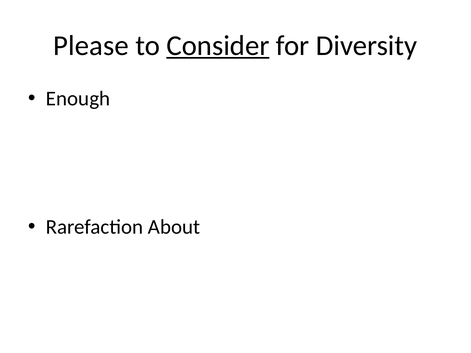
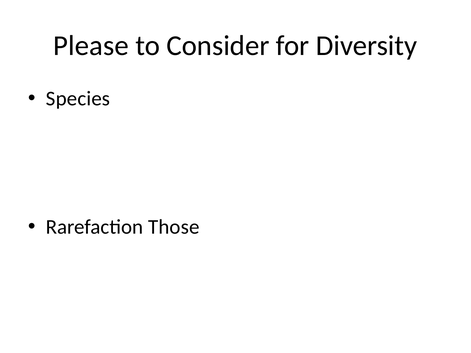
Consider underline: present -> none (218, 46)
Enough: Enough -> Species (78, 99)
About: About -> Those (174, 227)
